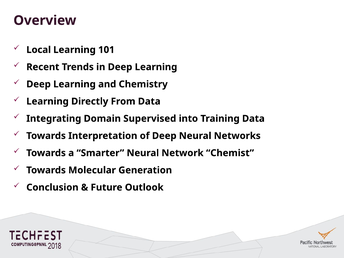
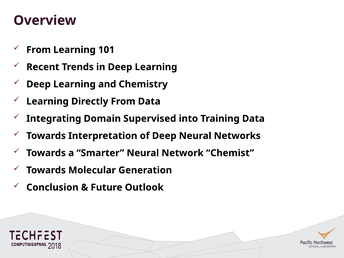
Local: Local -> From (39, 50)
